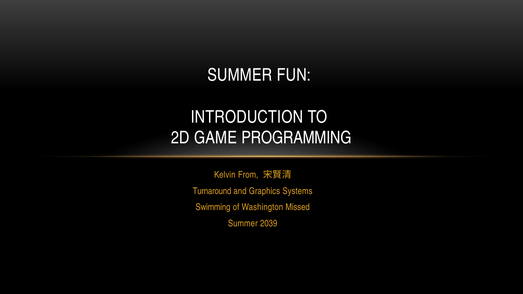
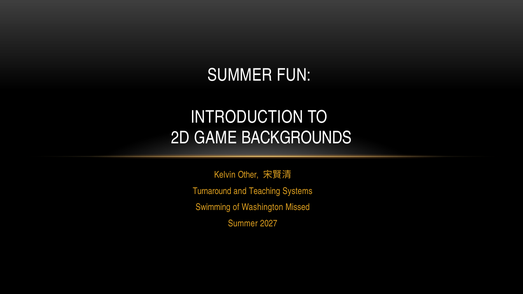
PROGRAMMING: PROGRAMMING -> BACKGROUNDS (297, 138)
From: From -> Other (248, 175)
Graphics: Graphics -> Teaching (265, 191)
2039: 2039 -> 2027 (269, 224)
